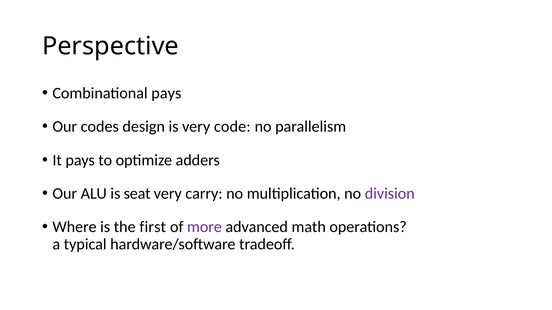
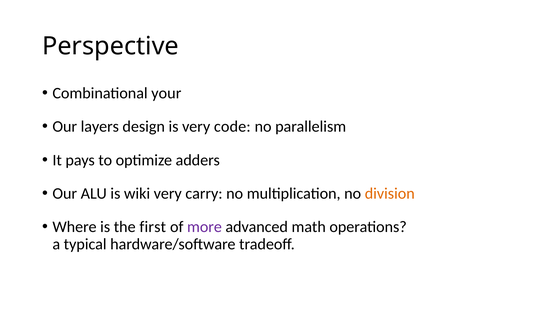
Combinational pays: pays -> your (166, 93)
codes: codes -> layers (100, 127)
seat: seat -> wiki (137, 194)
division colour: purple -> orange (390, 194)
